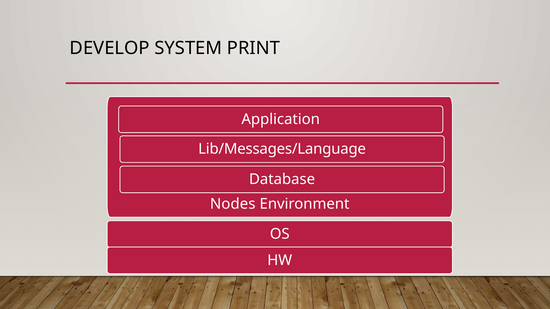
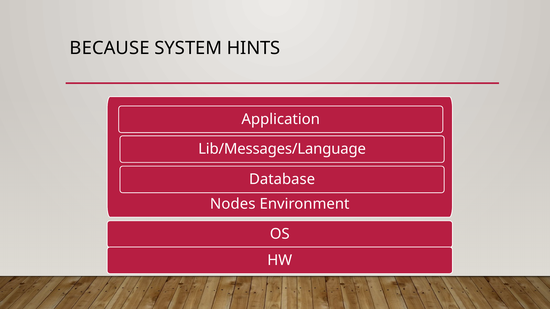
DEVELOP: DEVELOP -> BECAUSE (110, 48)
PRINT: PRINT -> HINTS (254, 48)
